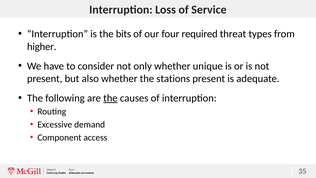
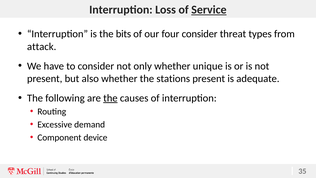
Service underline: none -> present (209, 10)
four required: required -> consider (200, 34)
higher: higher -> attack (42, 47)
access: access -> device (95, 137)
